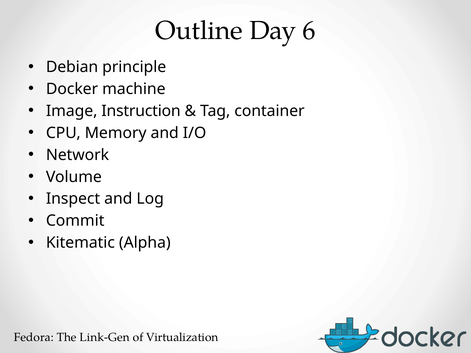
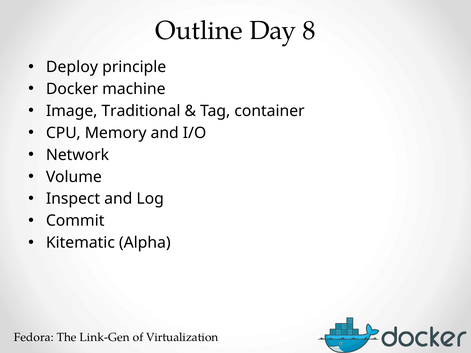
6: 6 -> 8 (309, 31)
Debian: Debian -> Deploy (72, 67)
Instruction: Instruction -> Traditional (141, 111)
